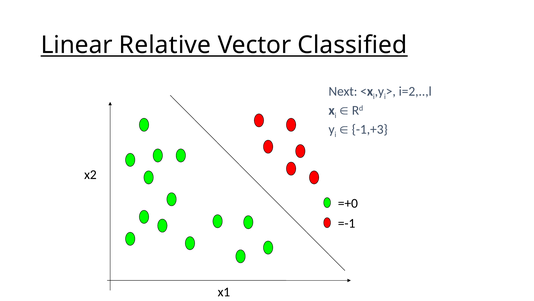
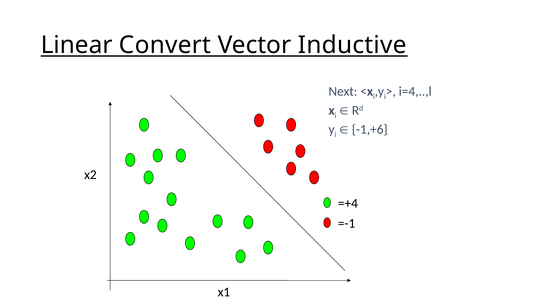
Relative: Relative -> Convert (165, 45)
Classified: Classified -> Inductive (352, 45)
i=2,..,l: i=2,..,l -> i=4,..,l (415, 91)
-1,+3: -1,+3 -> -1,+6 (370, 129)
=+0: =+0 -> =+4 (348, 203)
